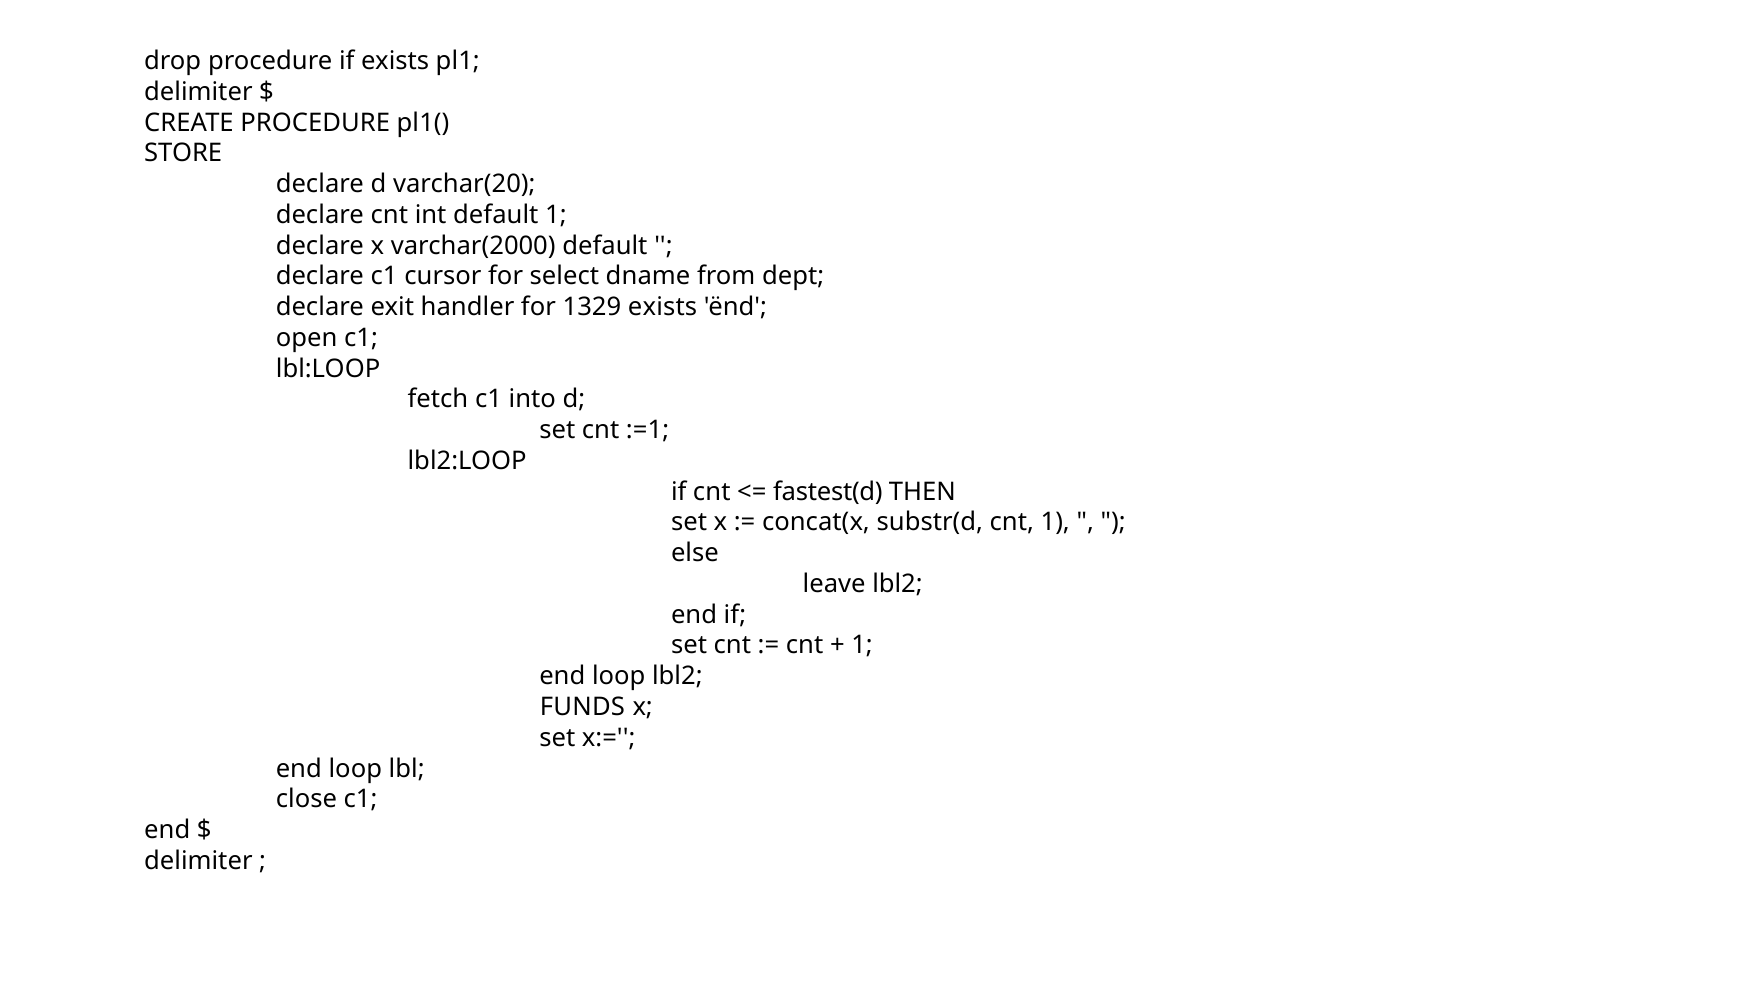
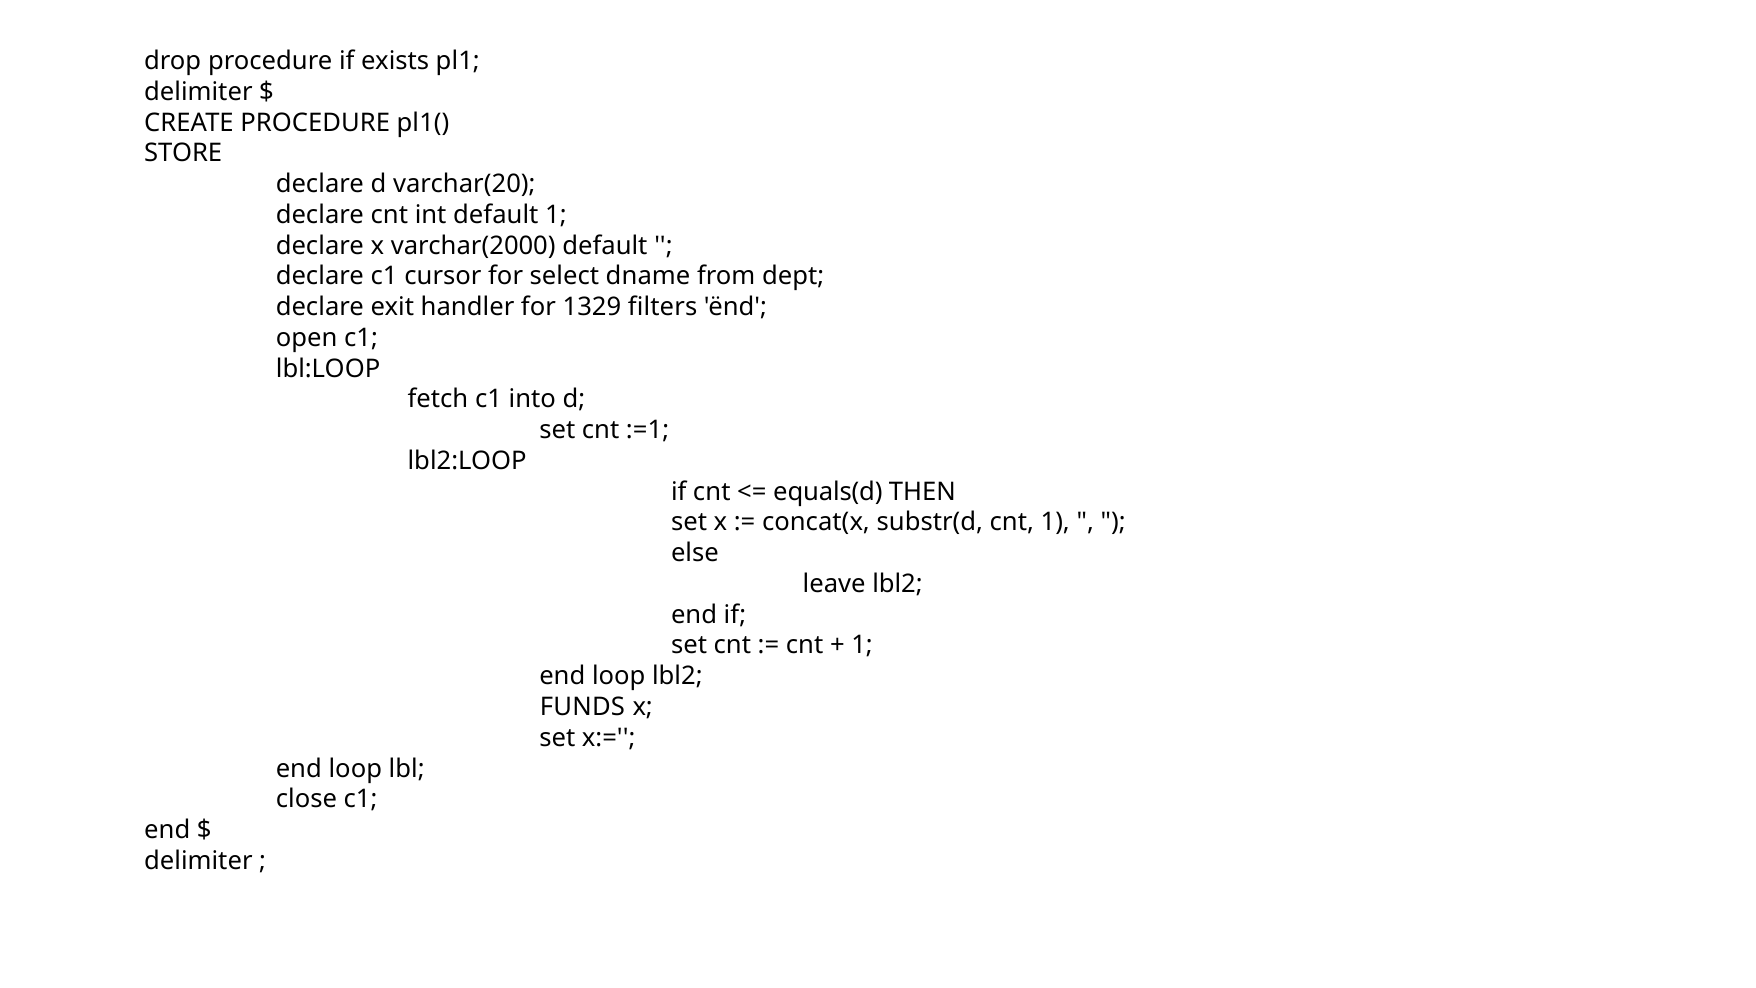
1329 exists: exists -> filters (663, 307)
fastest(d: fastest(d -> equals(d (828, 492)
